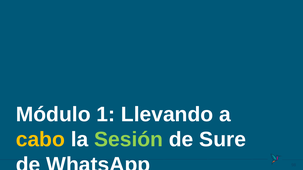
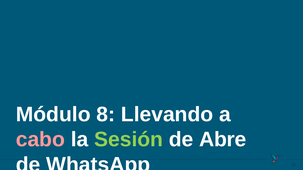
1: 1 -> 8 (106, 115)
cabo colour: yellow -> pink (40, 140)
Sure: Sure -> Abre (223, 140)
